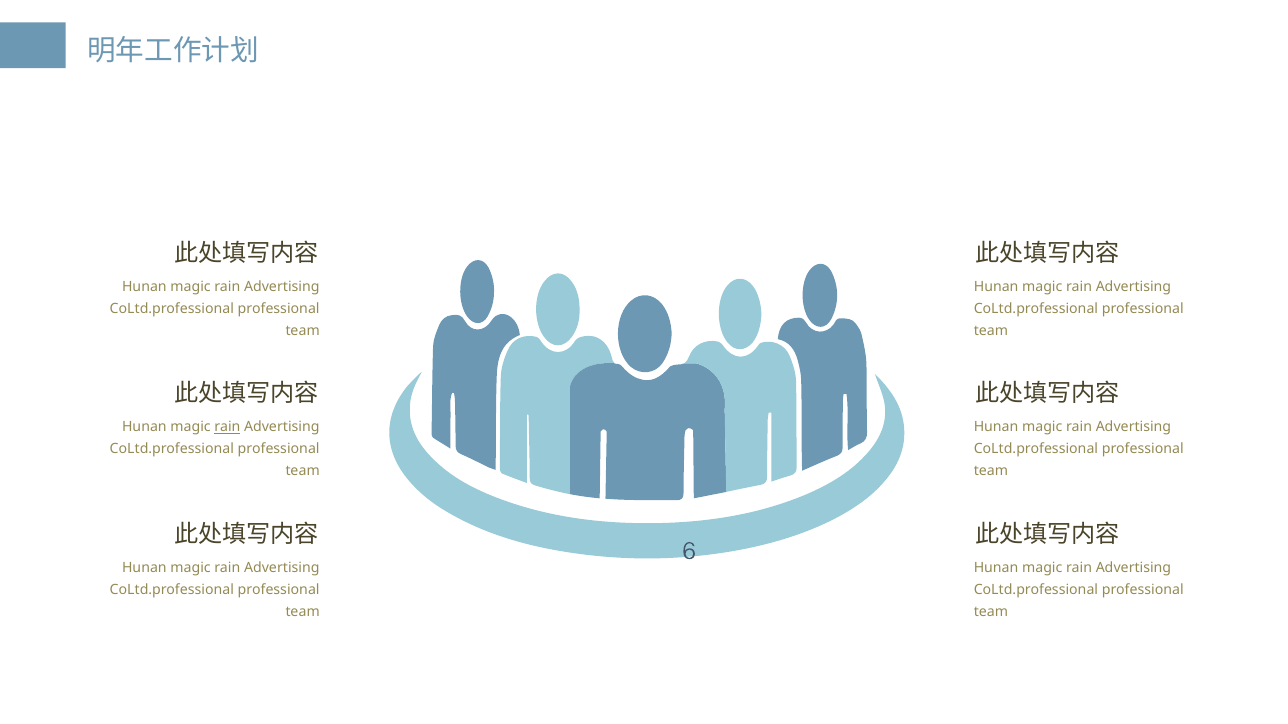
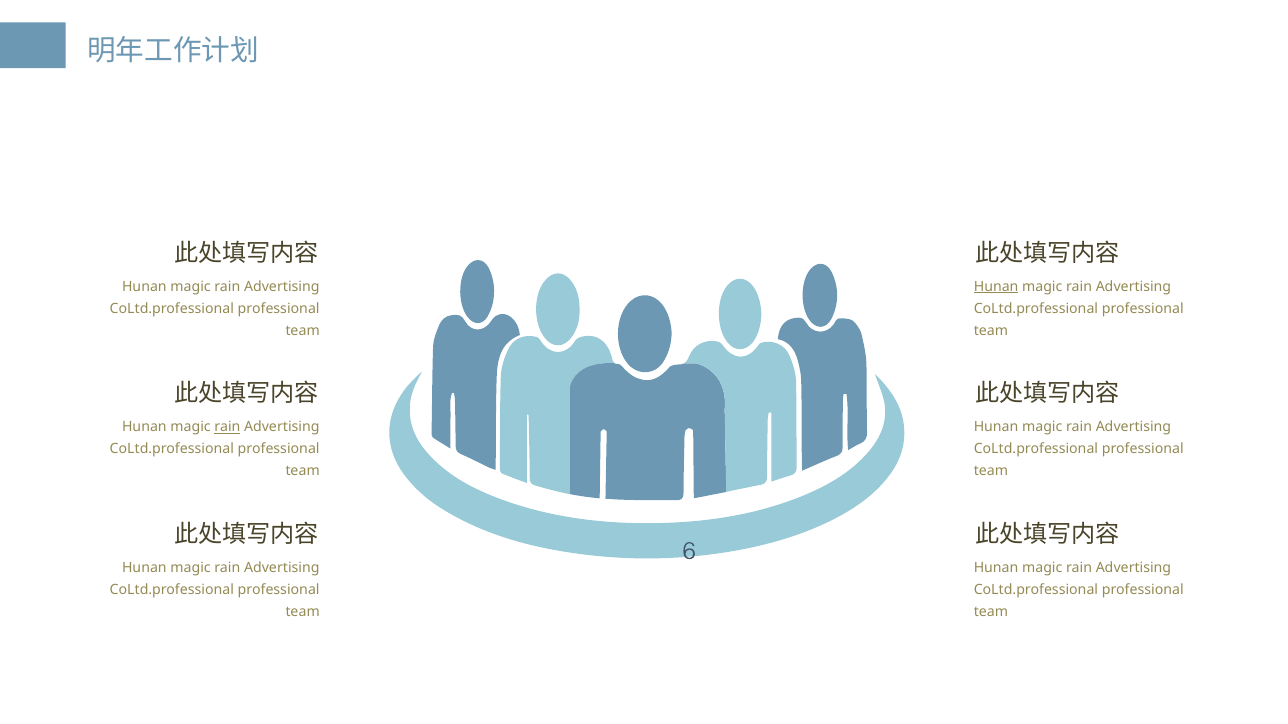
Hunan underline: none -> present (996, 287)
